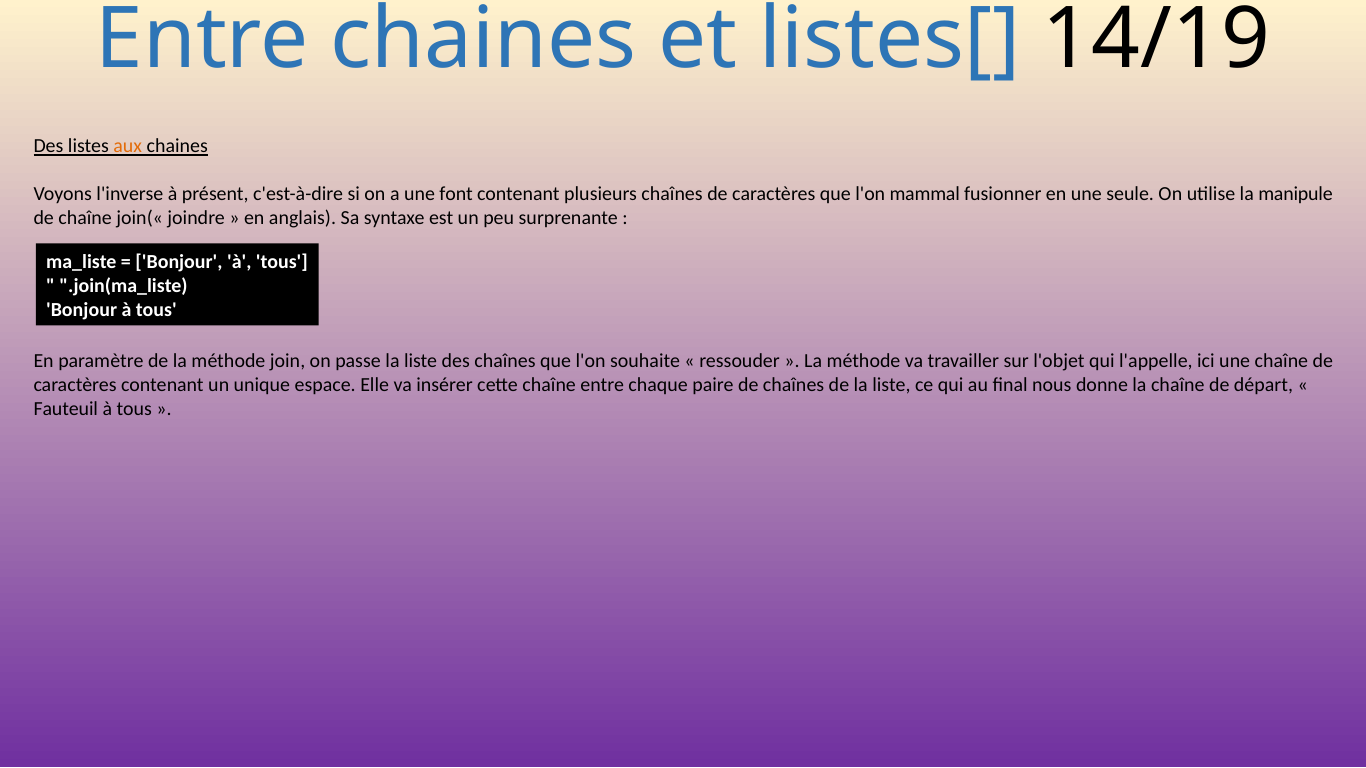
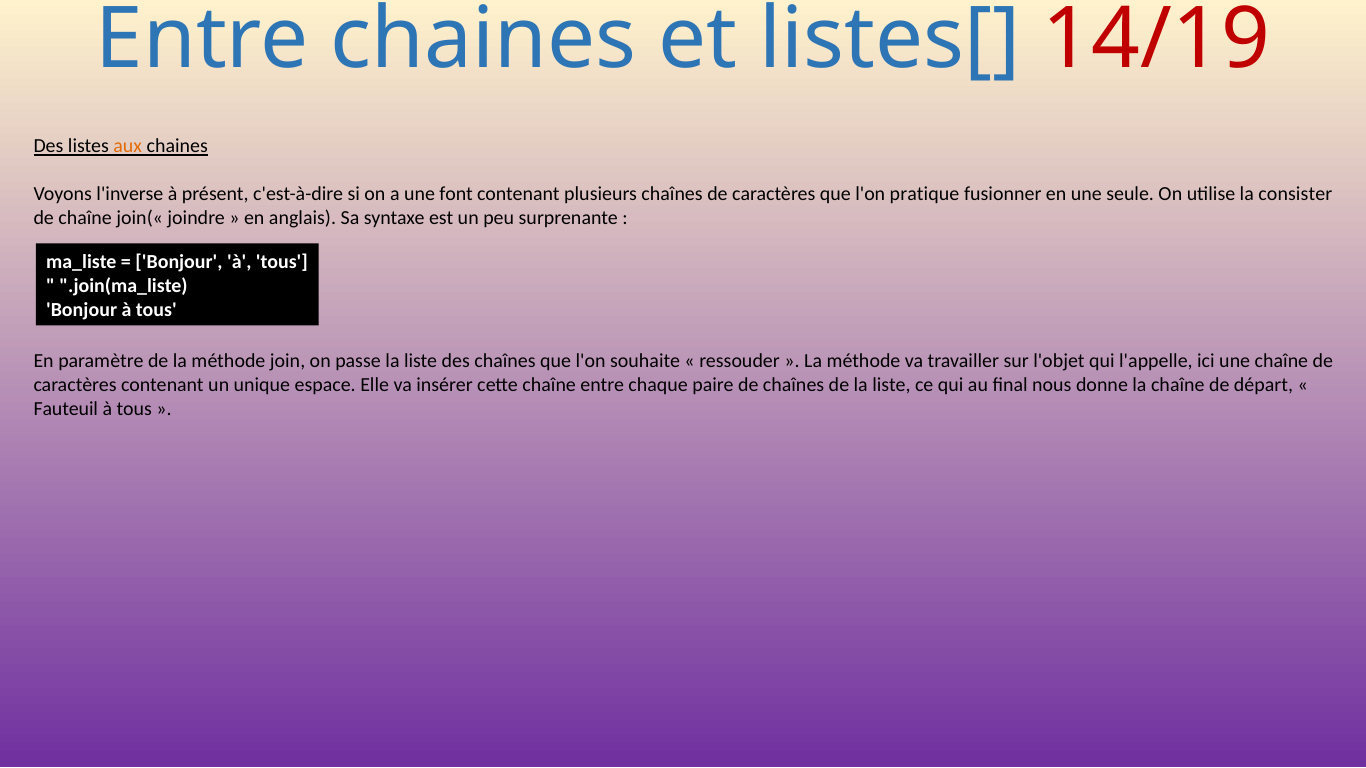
14/19 colour: black -> red (1156, 39)
mammal: mammal -> pratique (925, 194)
manipule: manipule -> consister (1295, 194)
